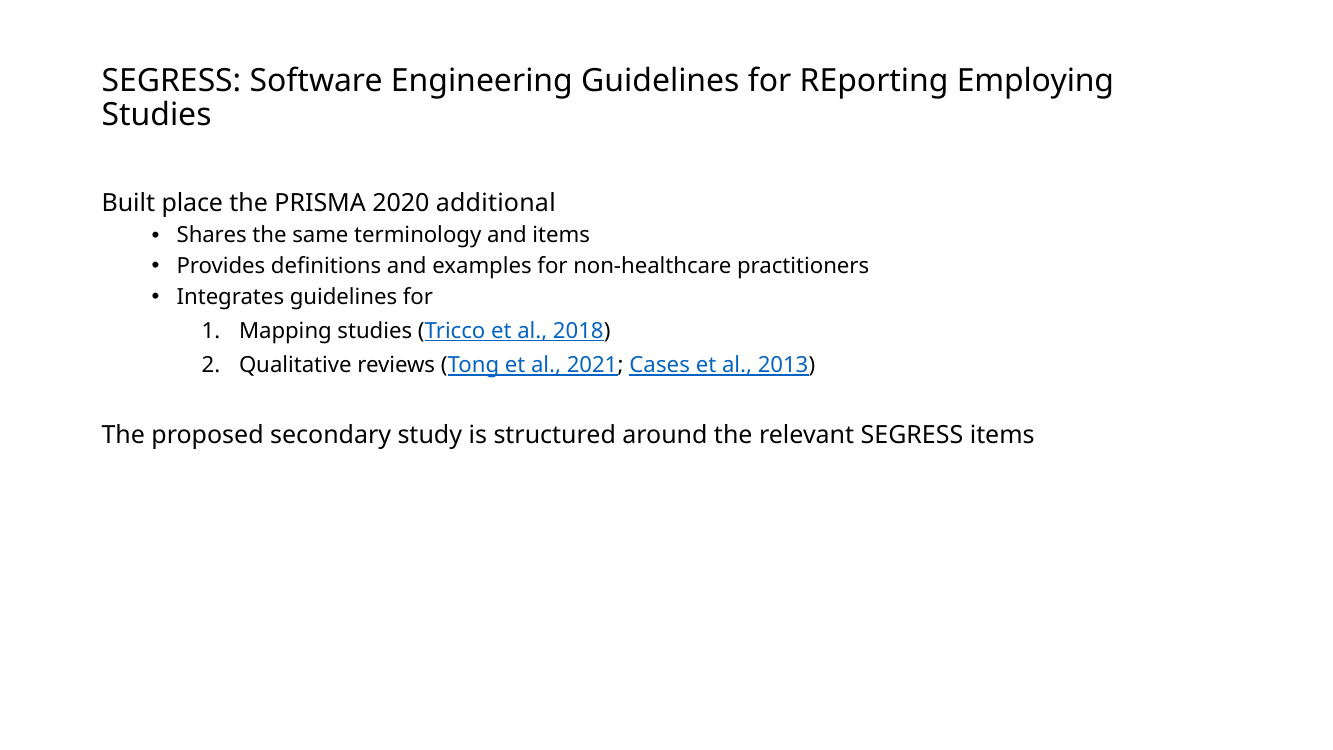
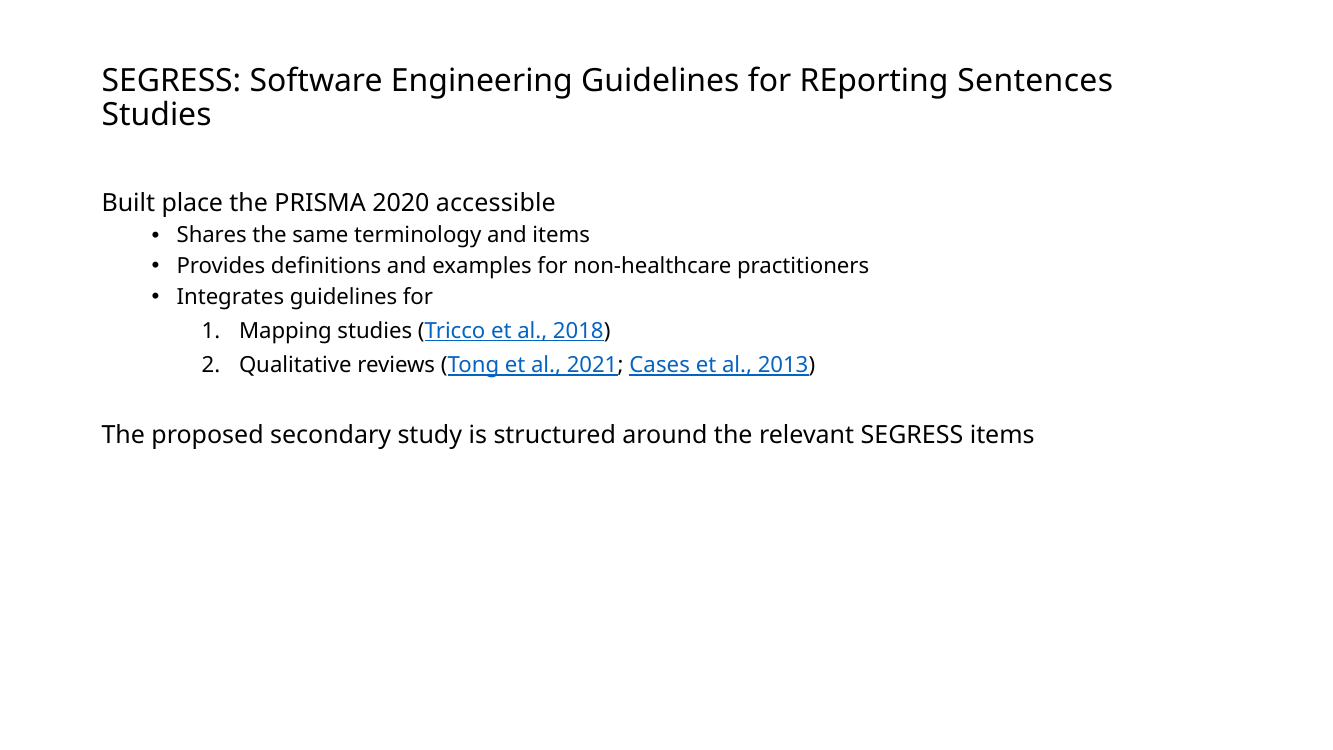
Employing: Employing -> Sentences (1035, 80)
additional: additional -> accessible (496, 203)
